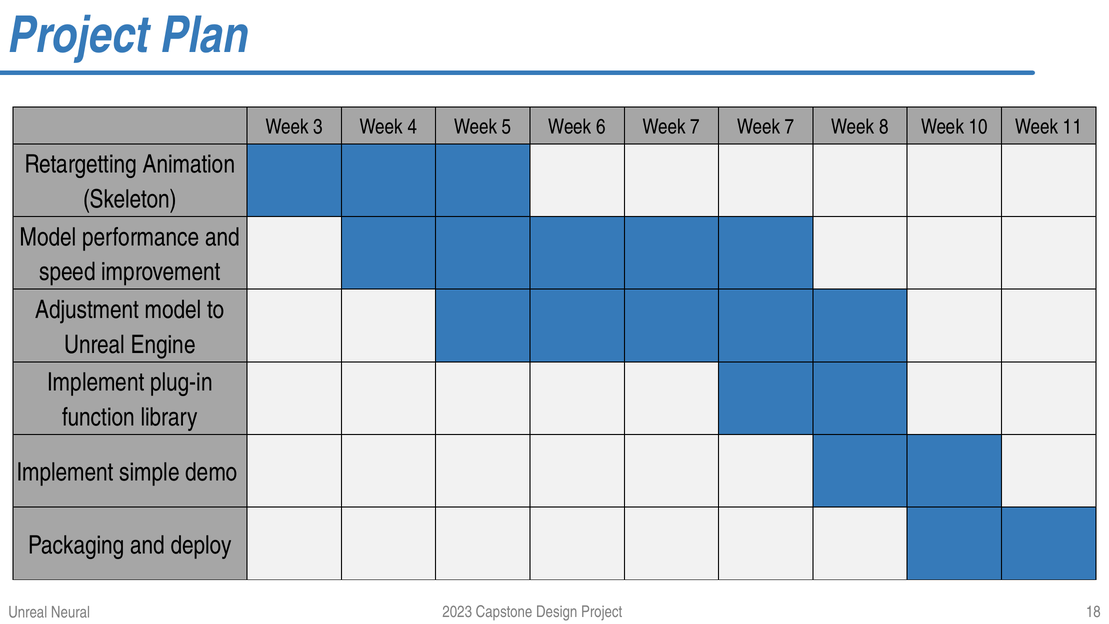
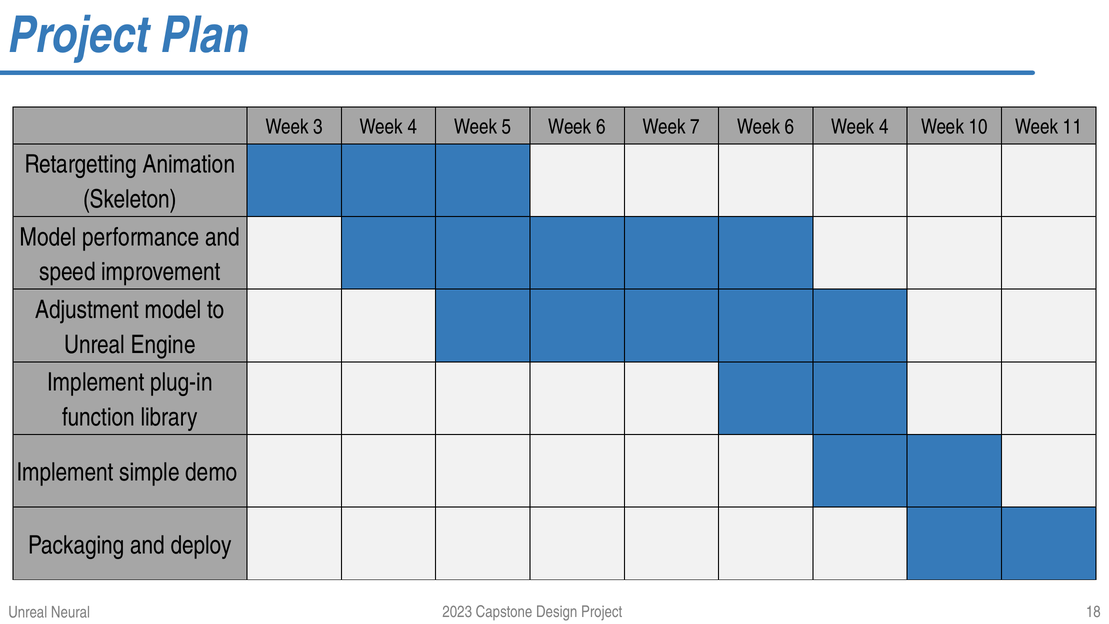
7 Week 7: 7 -> 6 (790, 127)
8: 8 -> 4 (884, 127)
